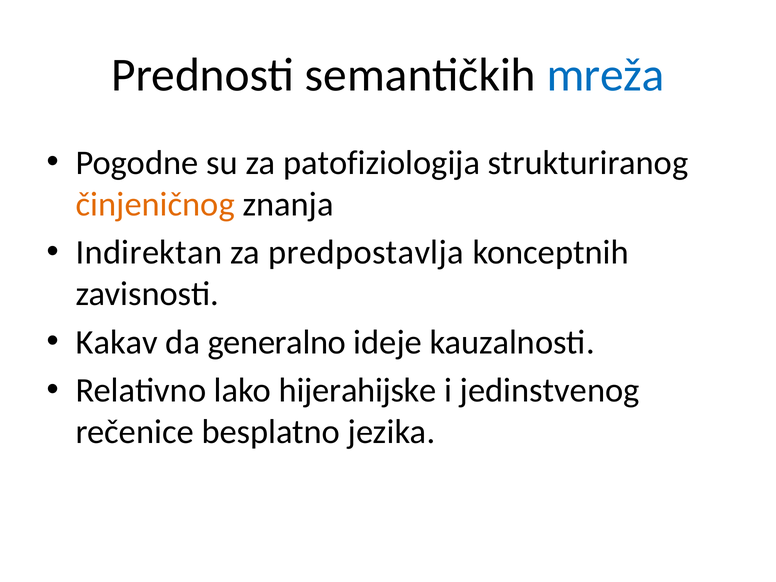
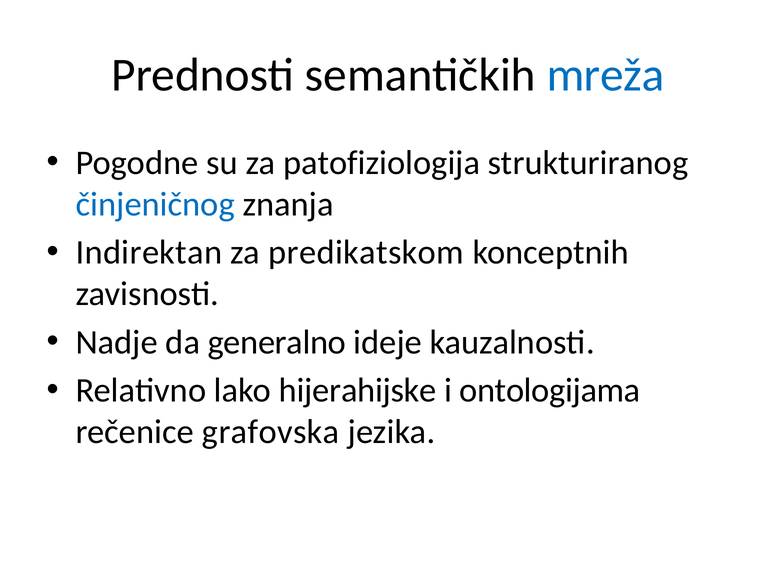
činjeničnog colour: orange -> blue (155, 204)
predpostavlja: predpostavlja -> predikatskom (366, 252)
Kakav: Kakav -> Nadje (117, 342)
jedinstvenog: jedinstvenog -> ontologijama (550, 390)
besplatno: besplatno -> grafovska (271, 432)
